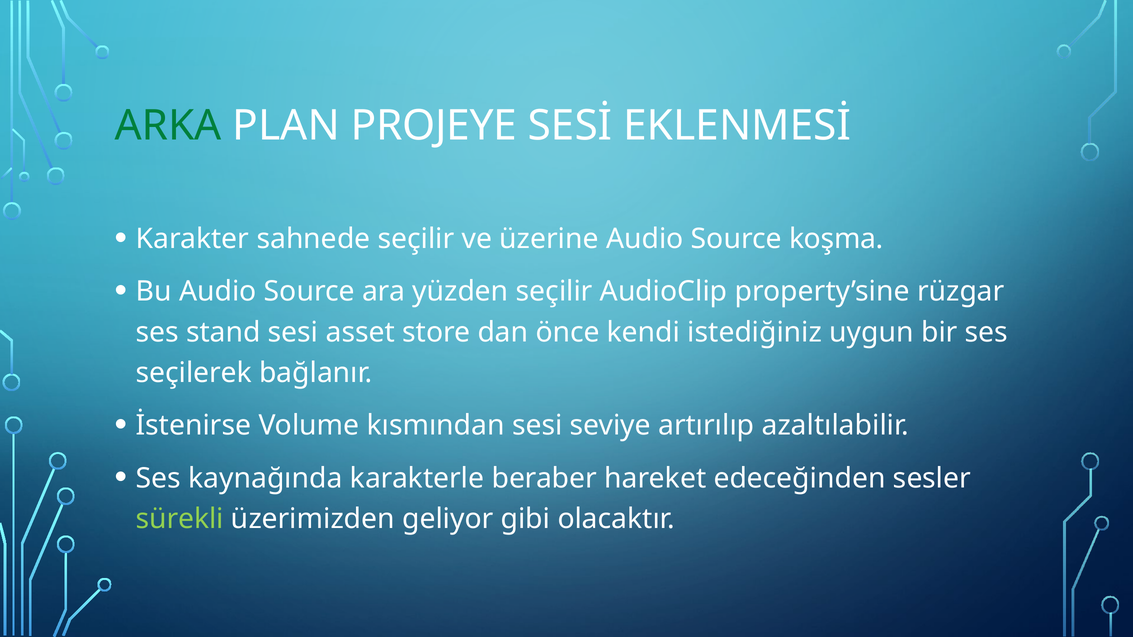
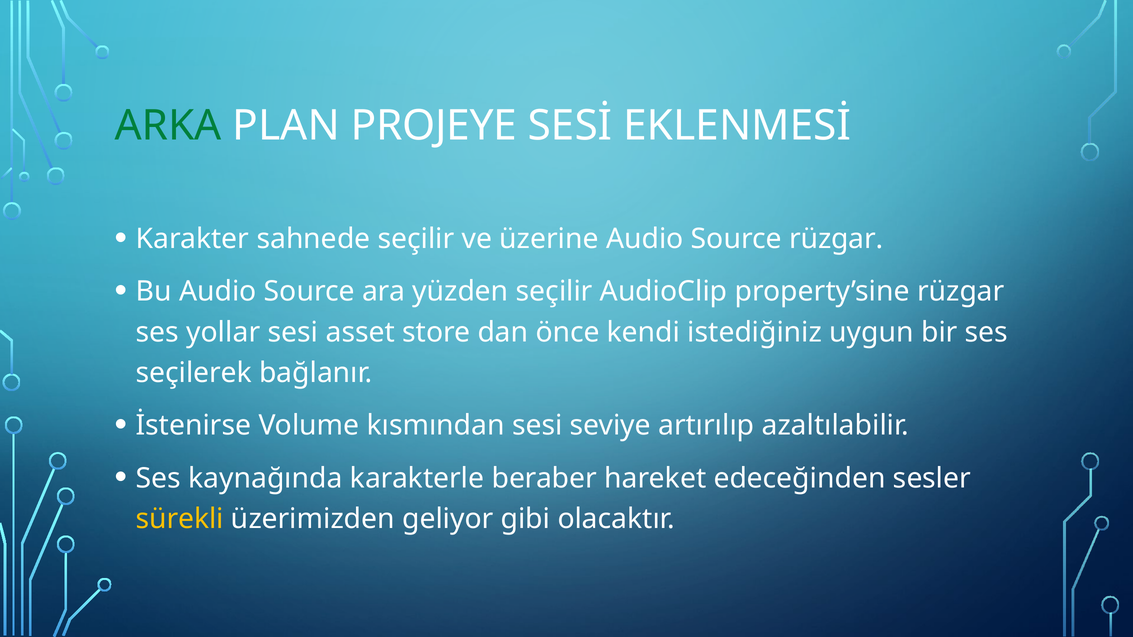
Source koşma: koşma -> rüzgar (836, 239)
stand: stand -> yollar (223, 332)
sürekli colour: light green -> yellow (180, 519)
